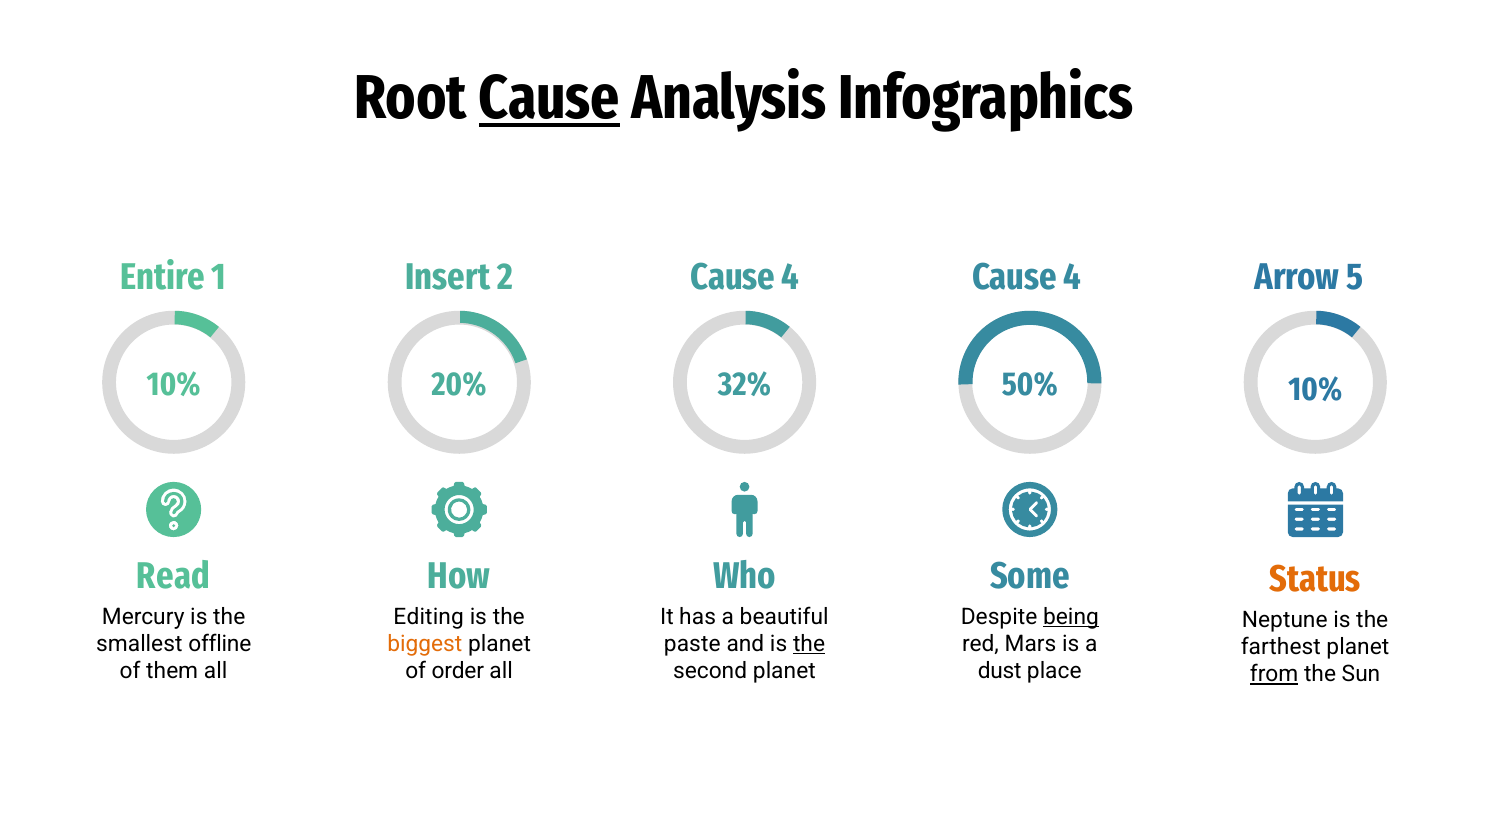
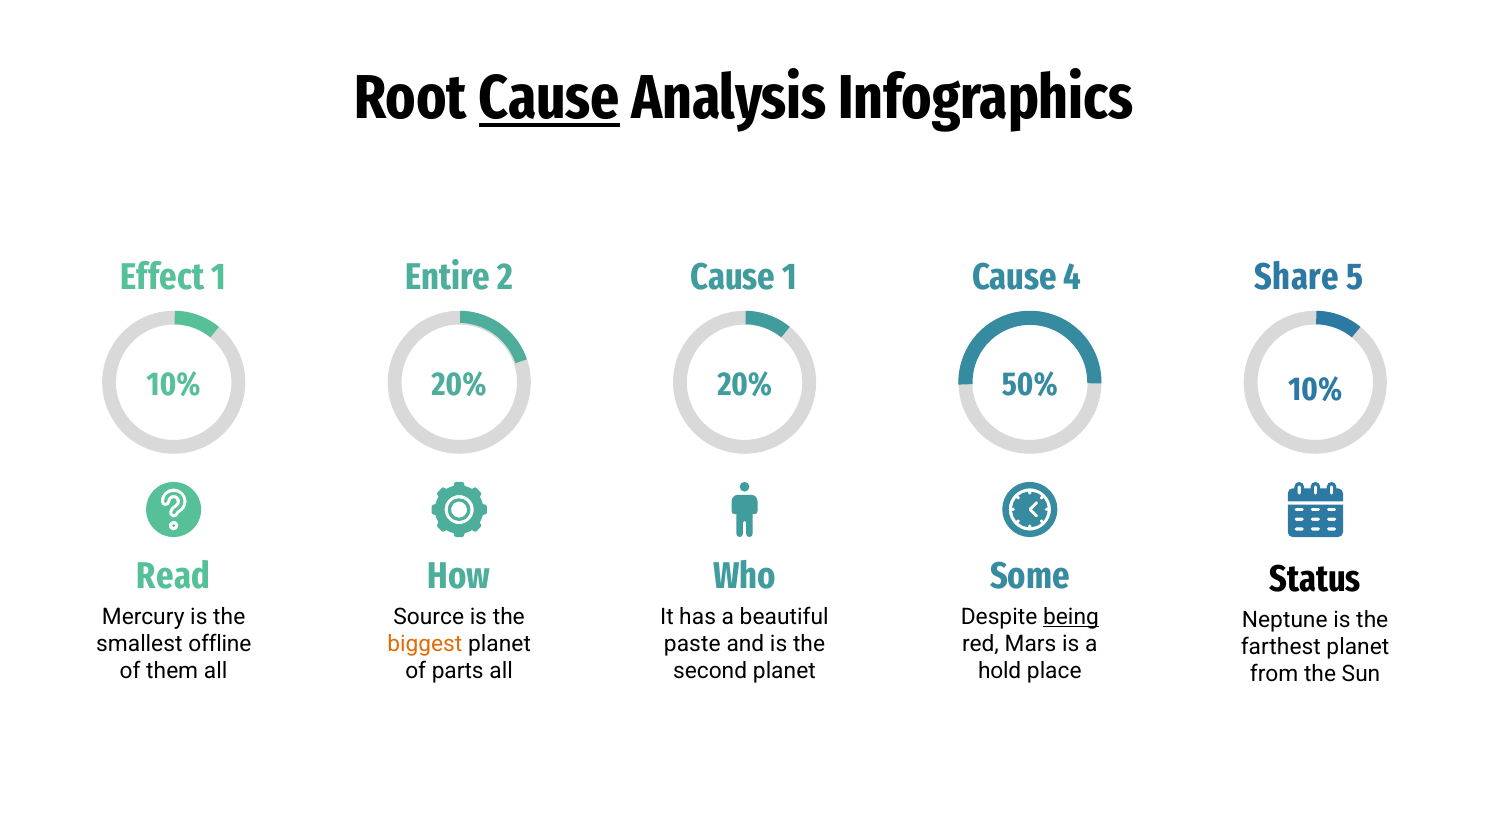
Entire: Entire -> Effect (163, 277)
Insert: Insert -> Entire (448, 277)
2 Cause 4: 4 -> 1 (790, 277)
Arrow: Arrow -> Share (1297, 277)
20% 32%: 32% -> 20% (745, 385)
Status colour: orange -> black (1315, 580)
Editing: Editing -> Source (429, 617)
the underline: present -> none (809, 644)
order: order -> parts (458, 672)
dust: dust -> hold (1000, 672)
from underline: present -> none (1274, 675)
